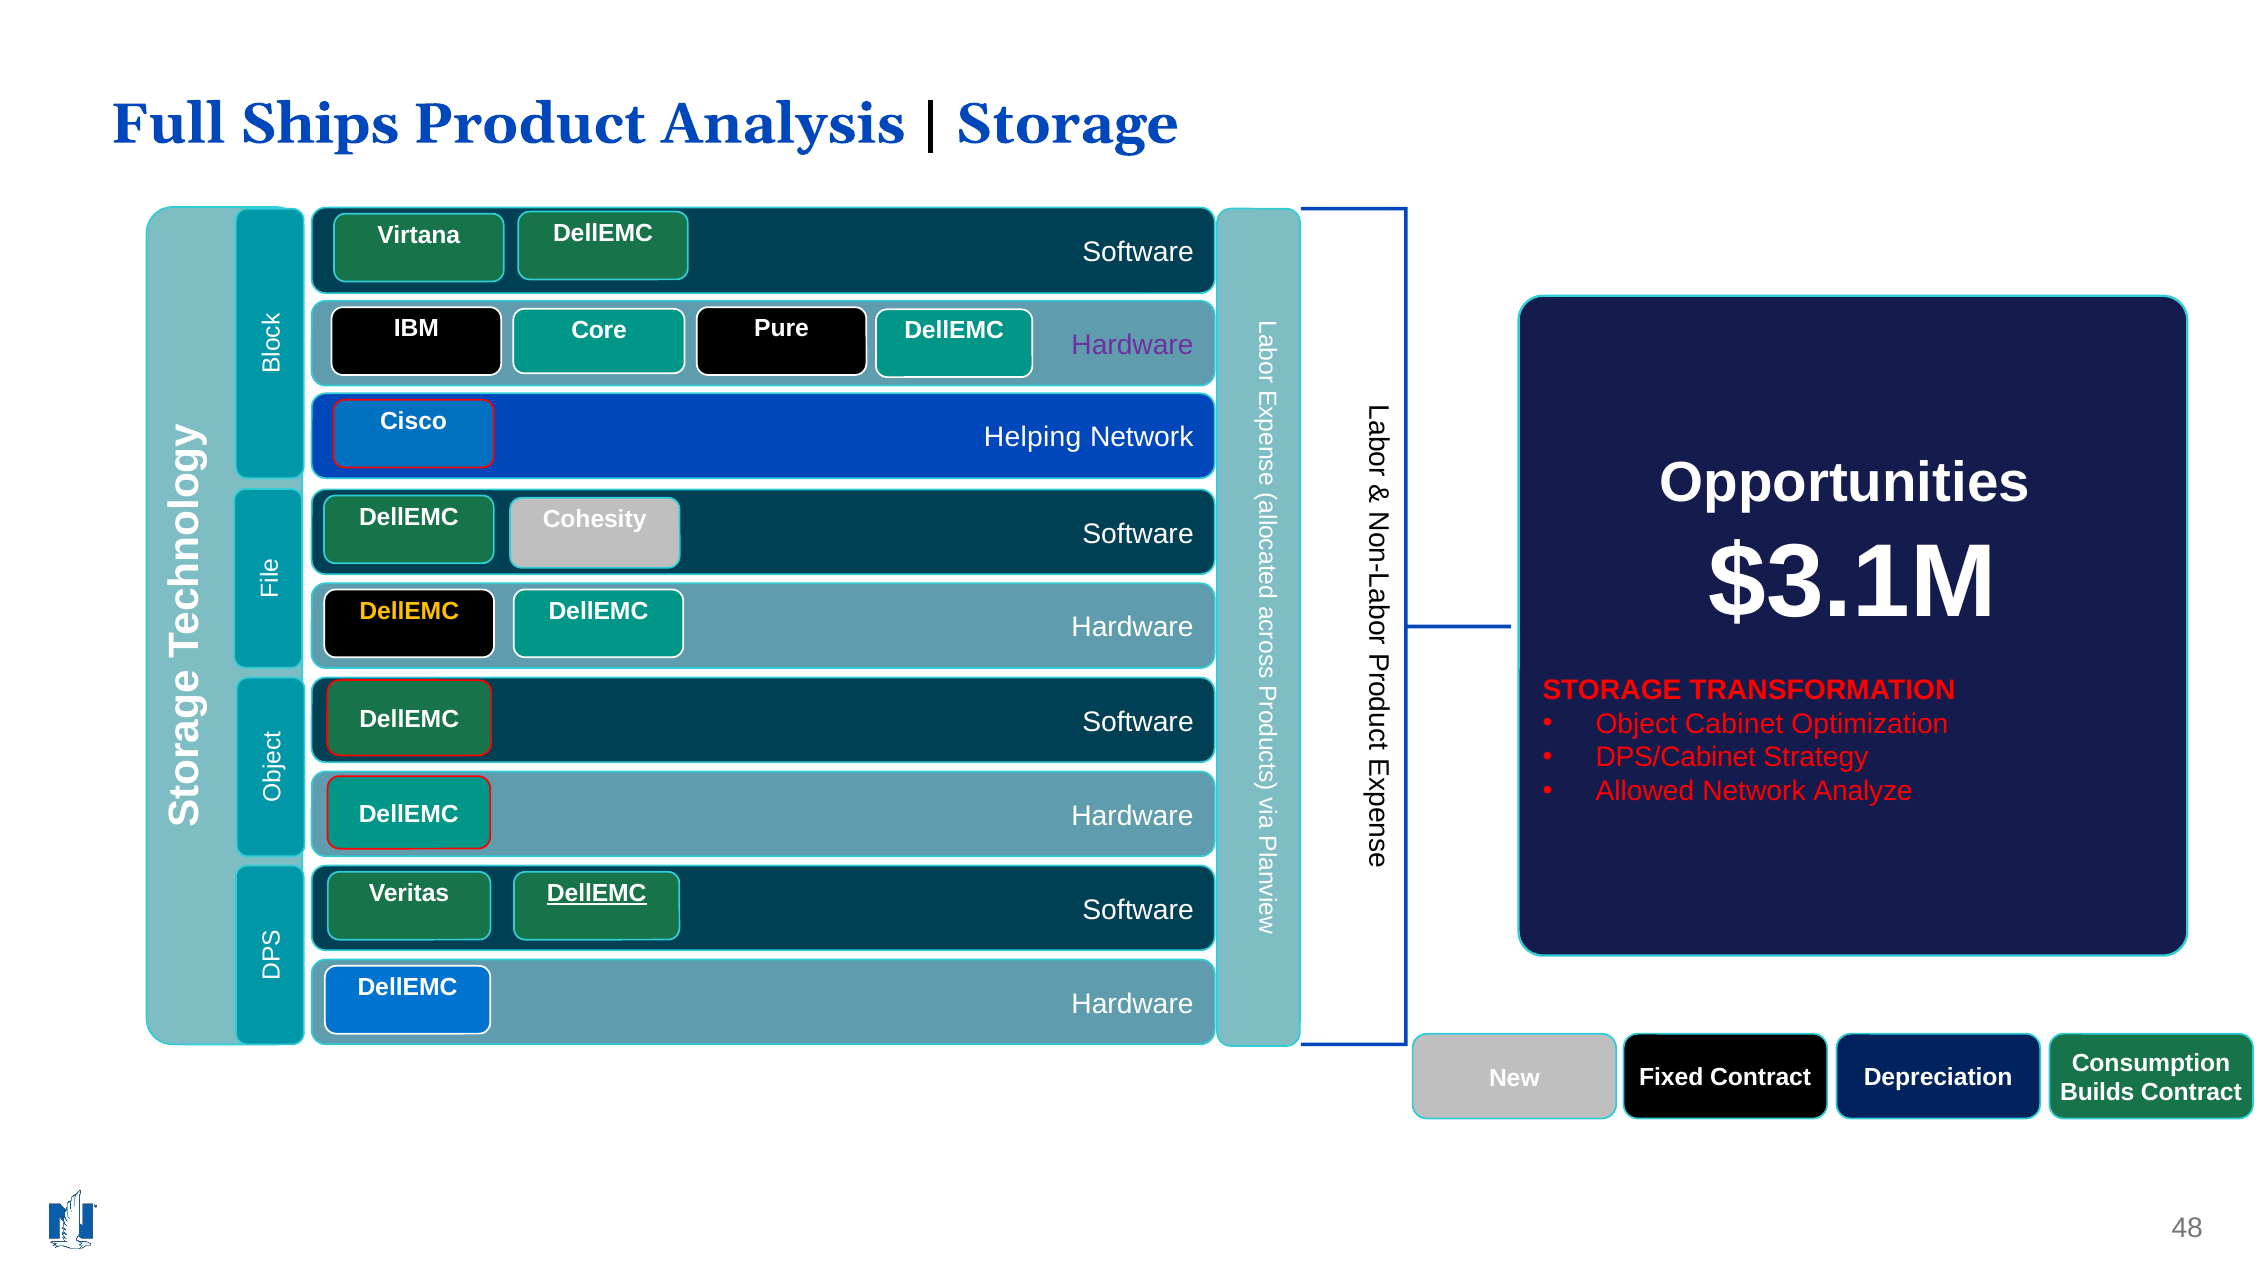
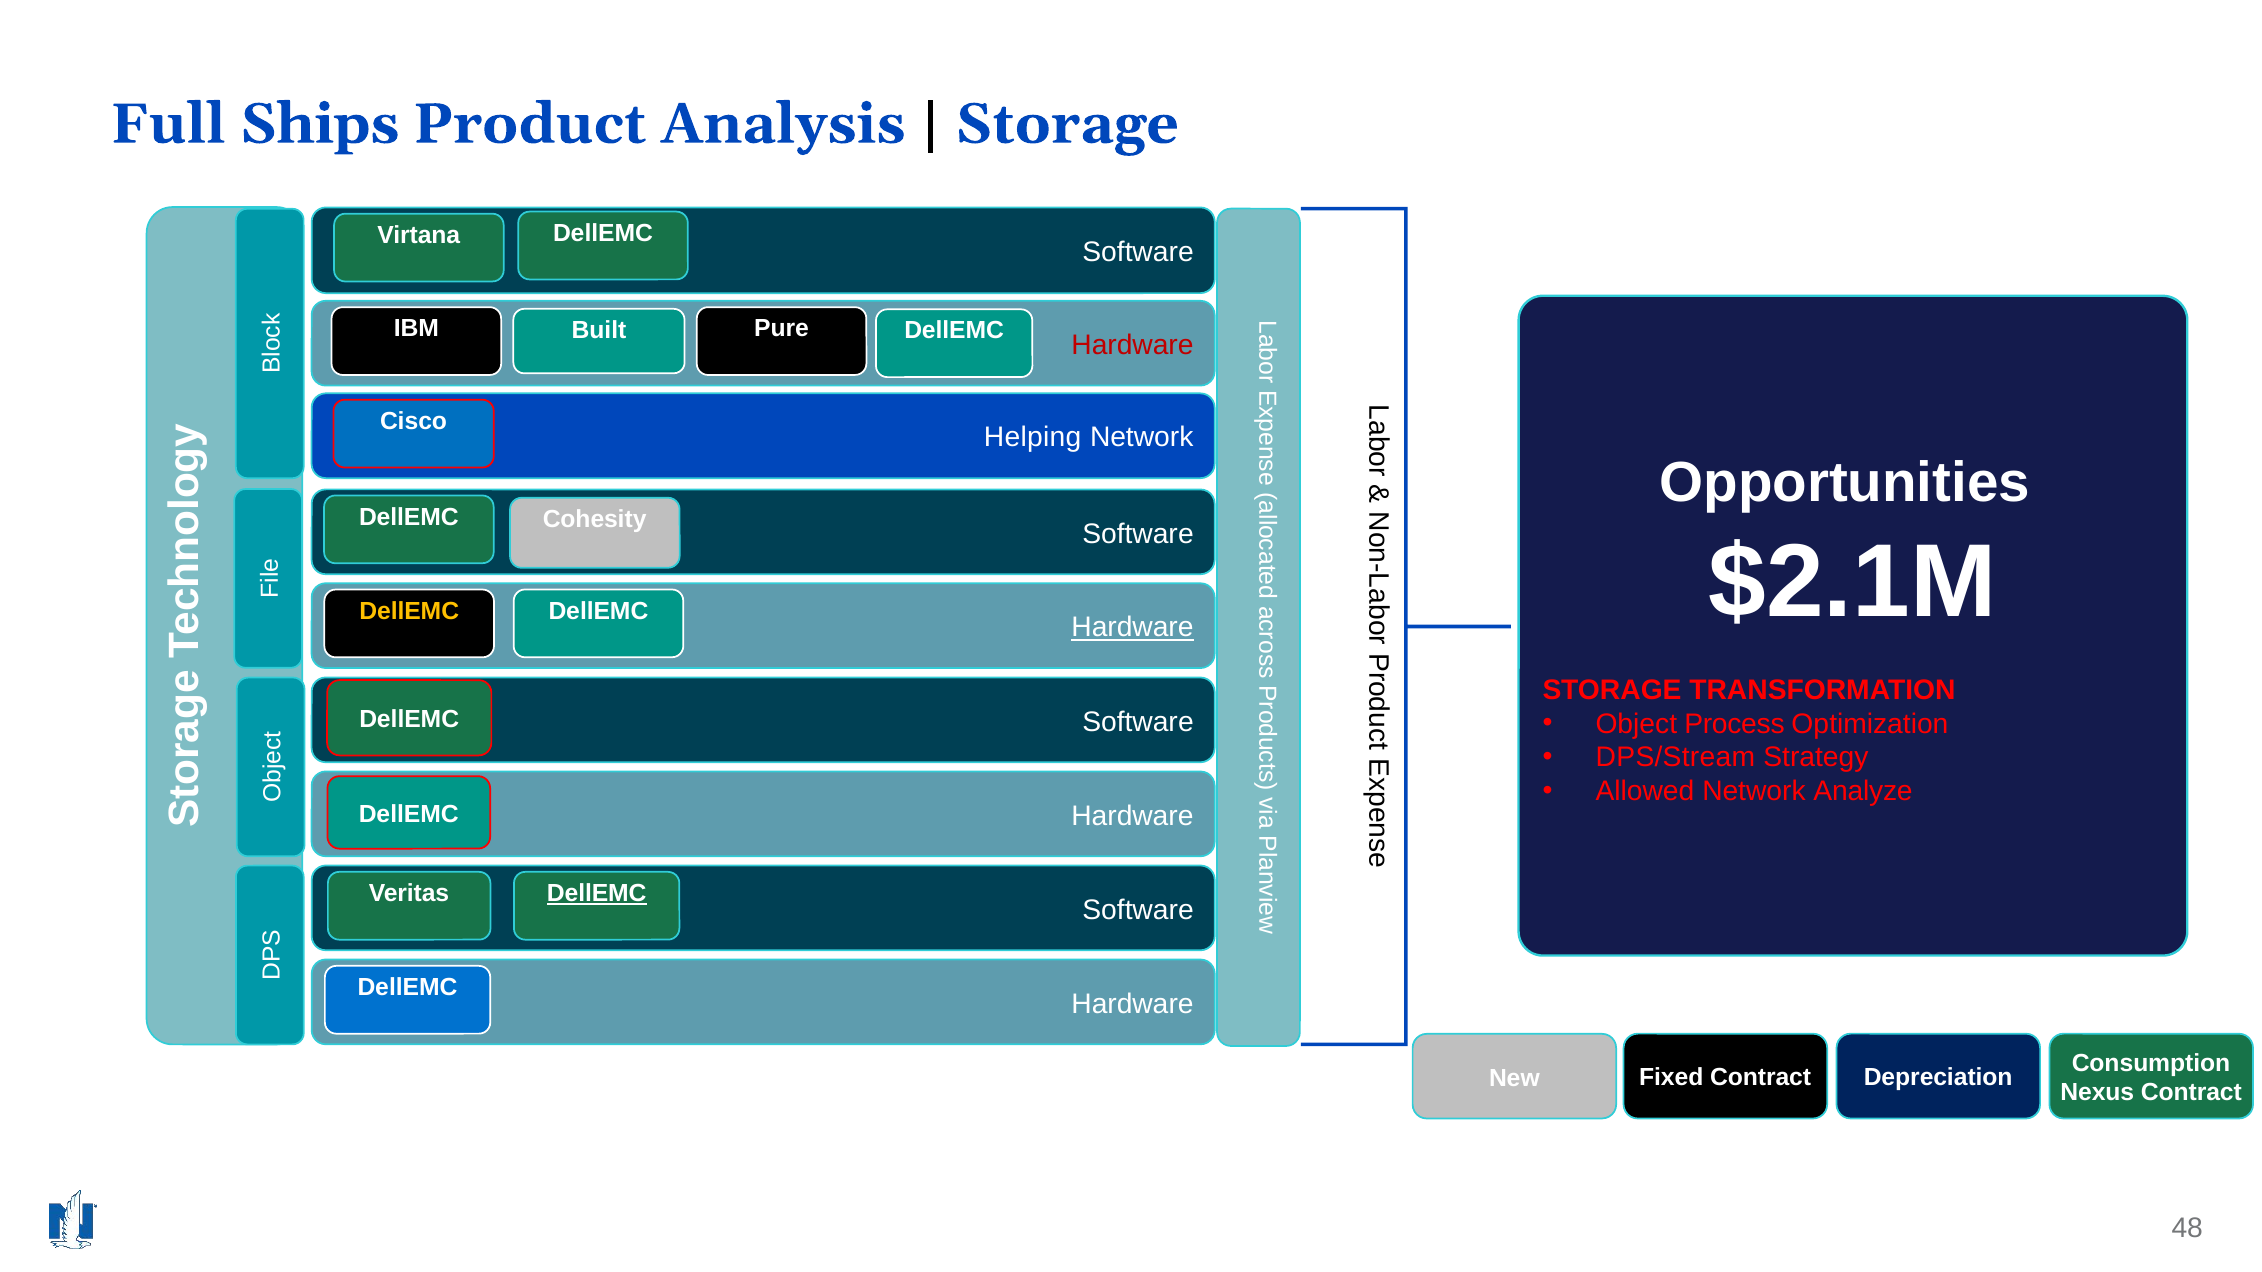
Core: Core -> Built (599, 330)
Hardware colour: purple -> red (1132, 345)
$3.1M: $3.1M -> $2.1M (1853, 582)
Hardware underline: none -> present (1132, 628)
Cabinet: Cabinet -> Process (1734, 724)
DPS/Cabinet: DPS/Cabinet -> DPS/Stream (1675, 758)
Builds: Builds -> Nexus (2097, 1093)
